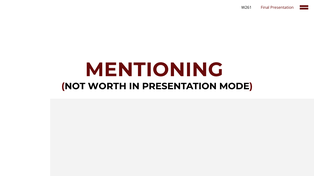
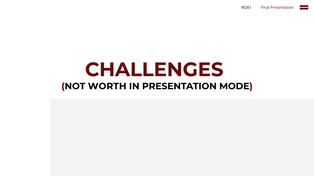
MENTIONING: MENTIONING -> CHALLENGES (154, 70)
